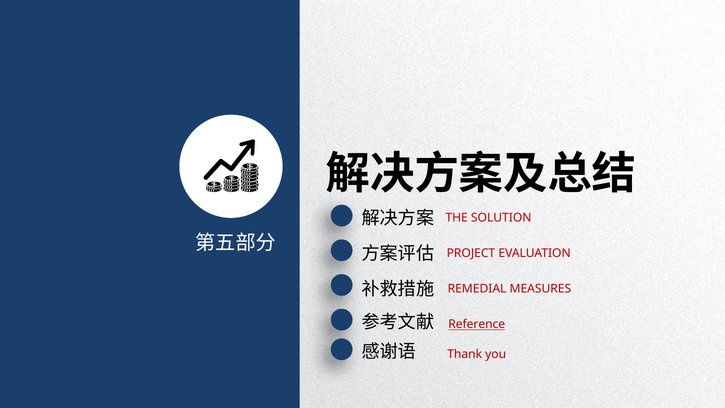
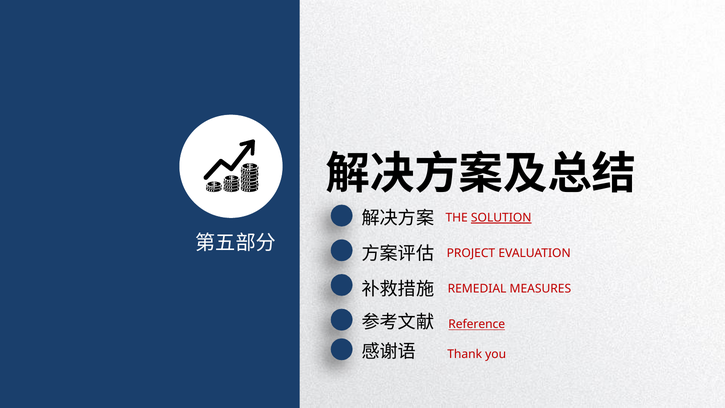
SOLUTION underline: none -> present (501, 218)
